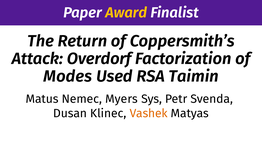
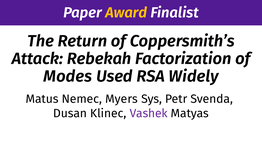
Overdorf: Overdorf -> Rebekah (99, 59)
Taimin: Taimin -> Widely (194, 77)
Vashek colour: orange -> purple (149, 114)
